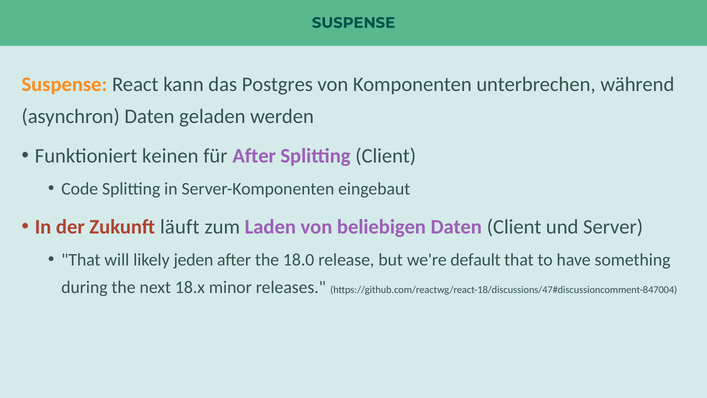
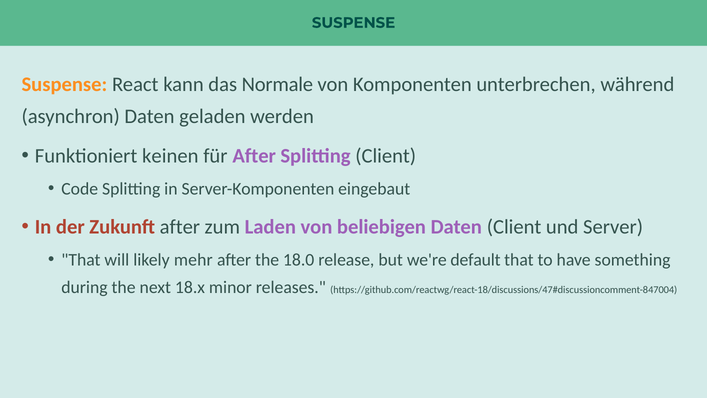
Postgres: Postgres -> Normale (277, 84)
Zukunft läuft: läuft -> after (180, 227)
jeden: jeden -> mehr (193, 259)
